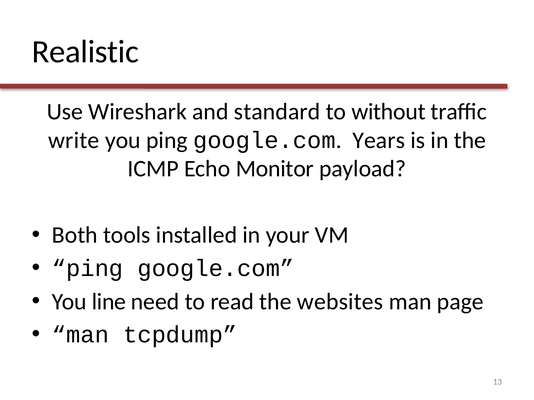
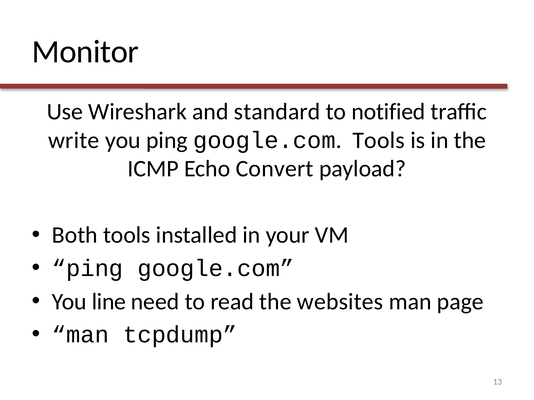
Realistic: Realistic -> Monitor (85, 52)
without: without -> notified (388, 112)
google.com Years: Years -> Tools (379, 140)
Monitor: Monitor -> Convert (275, 169)
